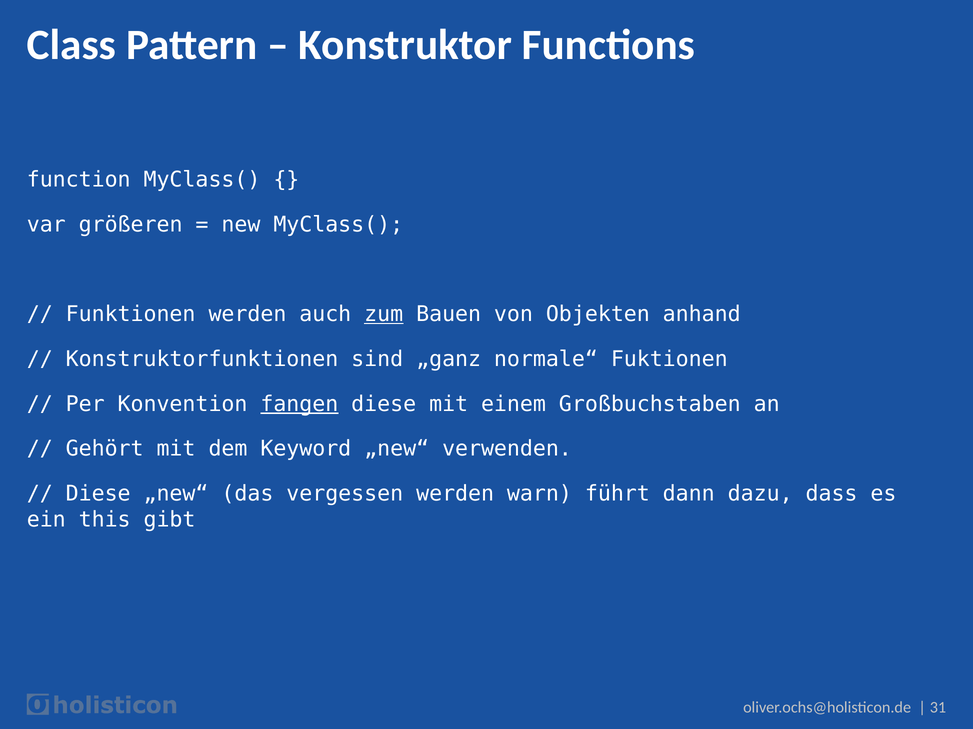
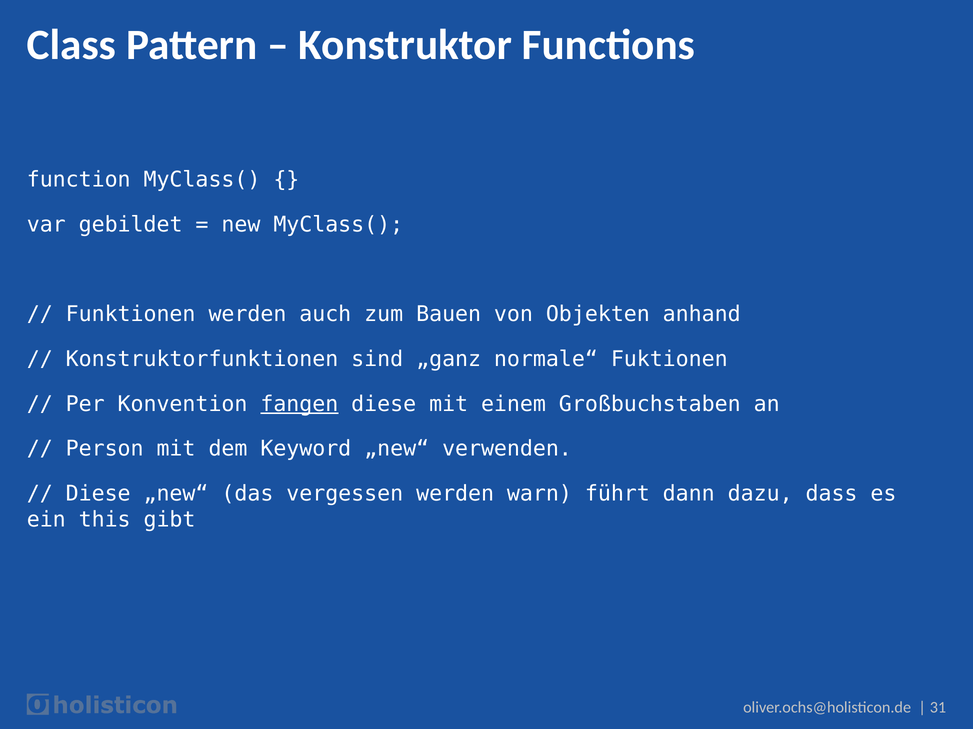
größeren: größeren -> gebildet (131, 225)
zum underline: present -> none (384, 315)
Gehört: Gehört -> Person (105, 449)
